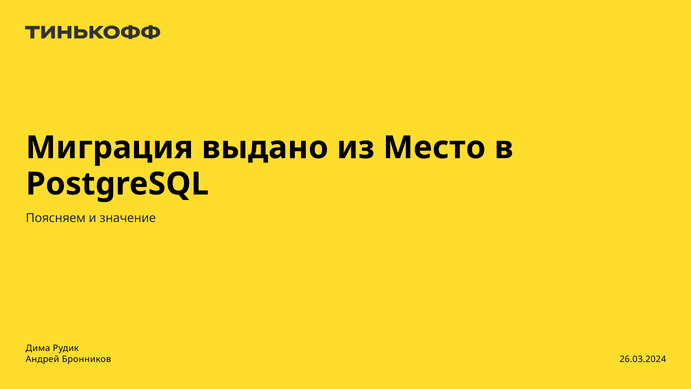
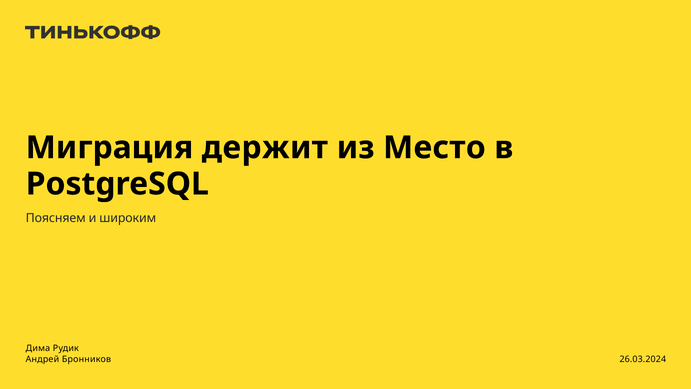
выдано: выдано -> держит (265, 148)
значение: значение -> широким (128, 218)
